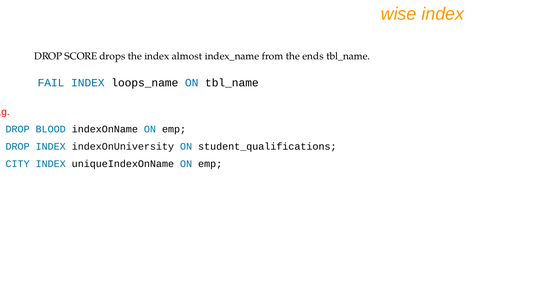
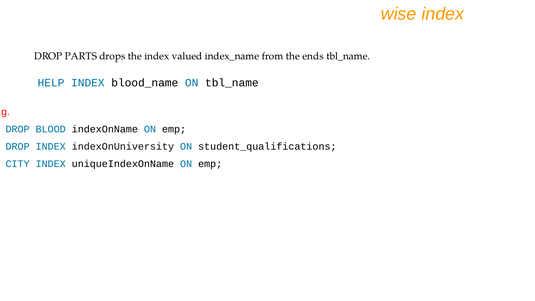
SCORE: SCORE -> PARTS (81, 56)
almost: almost -> valued (187, 56)
FAIL: FAIL -> HELP (51, 83)
loops_name: loops_name -> blood_name (145, 83)
